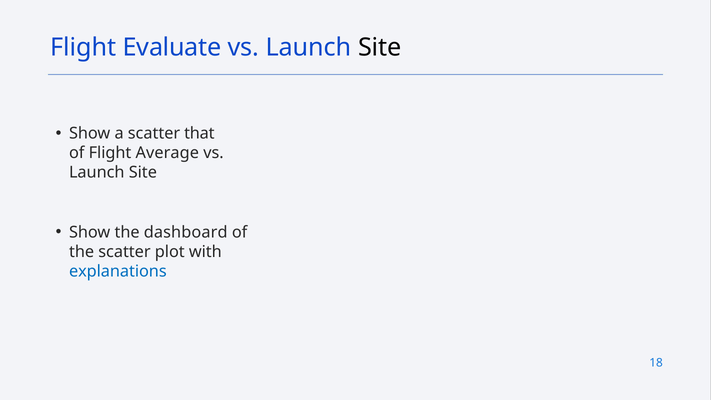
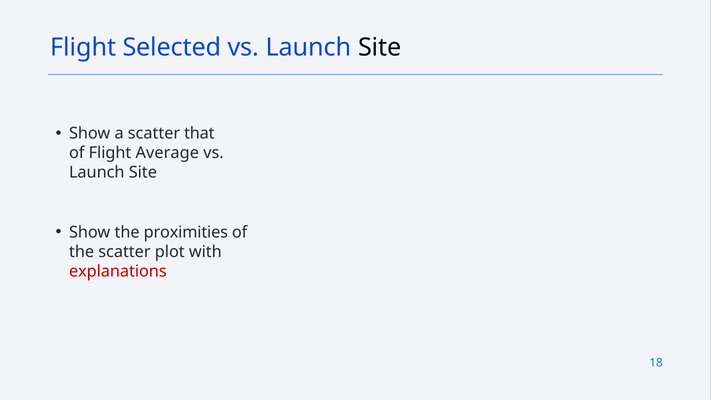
Evaluate: Evaluate -> Selected (172, 47)
dashboard: dashboard -> proximities (186, 232)
explanations colour: blue -> red (118, 271)
